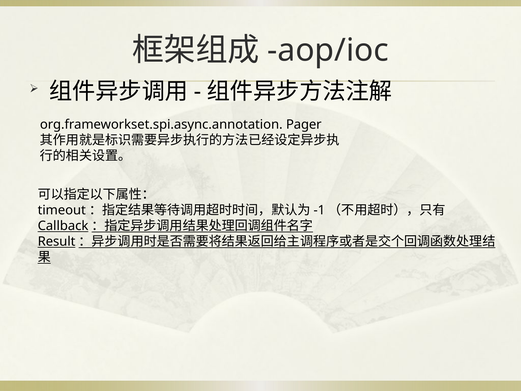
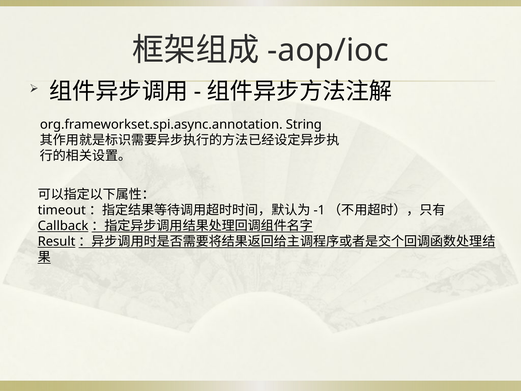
Pager: Pager -> String (304, 125)
